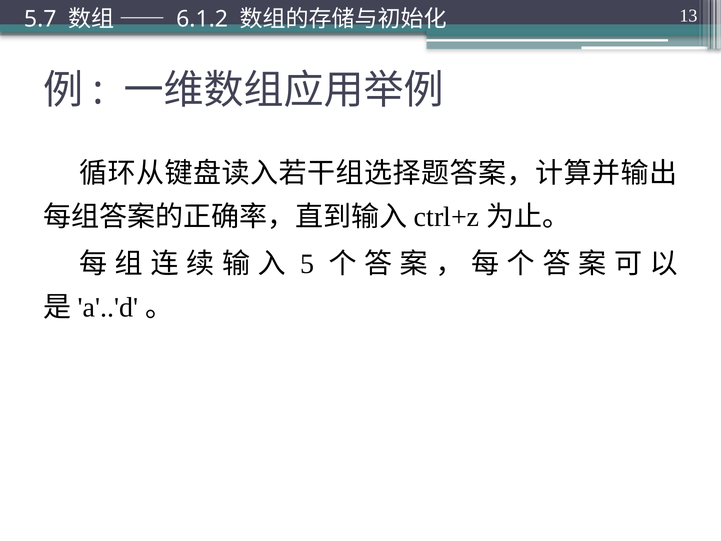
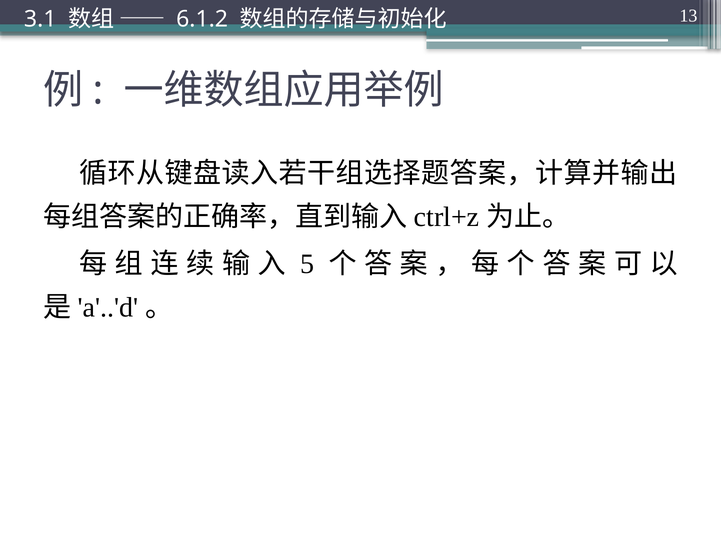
5.7: 5.7 -> 3.1 (40, 19)
